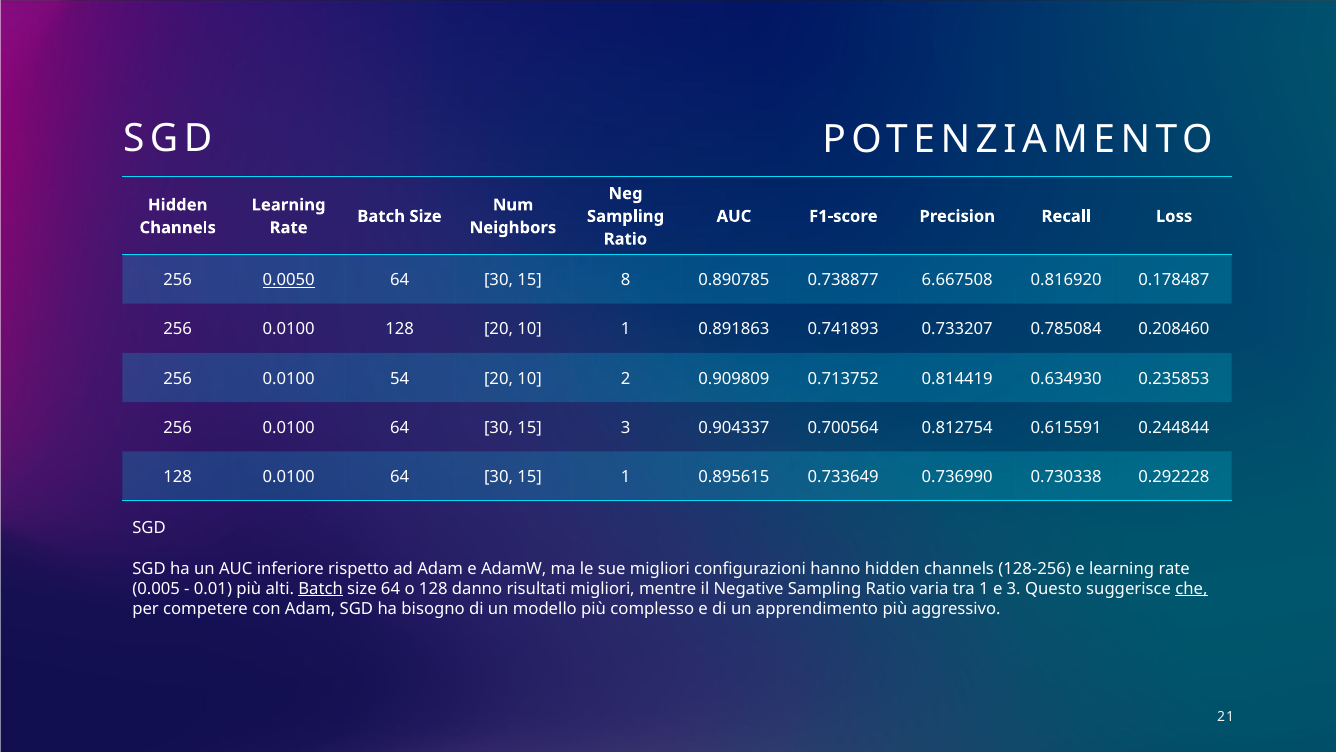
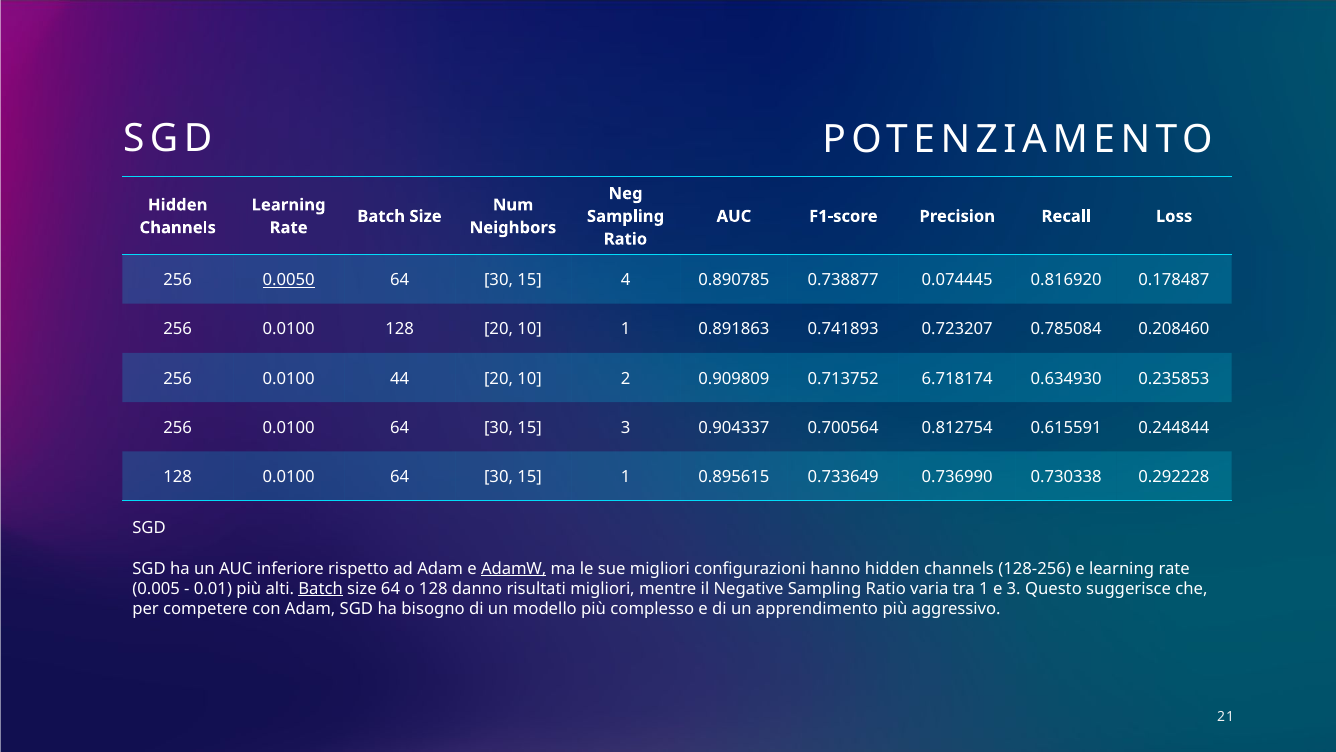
8: 8 -> 4 (626, 280)
6.667508: 6.667508 -> 0.074445 (957, 280)
0.733207: 0.733207 -> 0.723207 (957, 329)
54: 54 -> 44 (400, 378)
0.814419: 0.814419 -> 6.718174 (957, 378)
AdamW underline: none -> present (514, 568)
che underline: present -> none (1192, 588)
